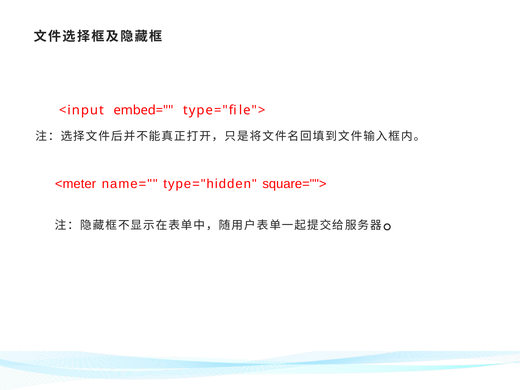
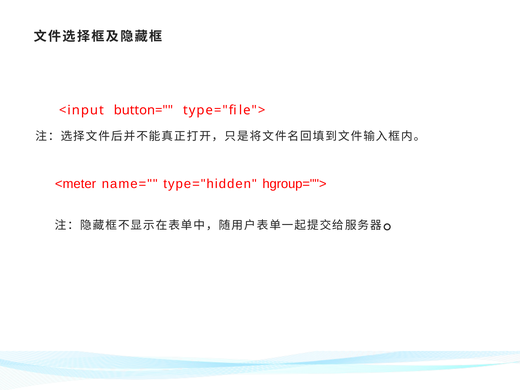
embed=: embed= -> button= (143, 110)
square="">: square=""> -> hgroup=""> (294, 184)
